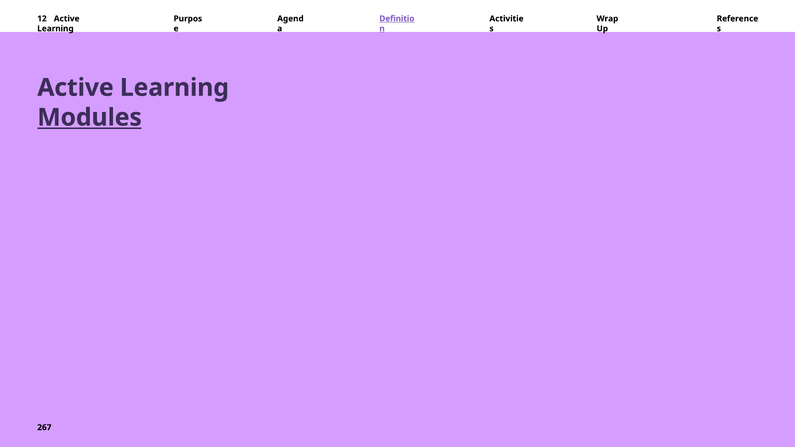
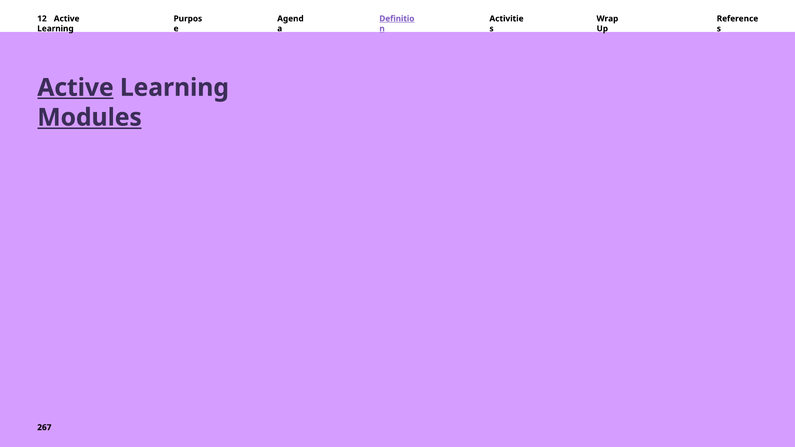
Active underline: none -> present (76, 88)
